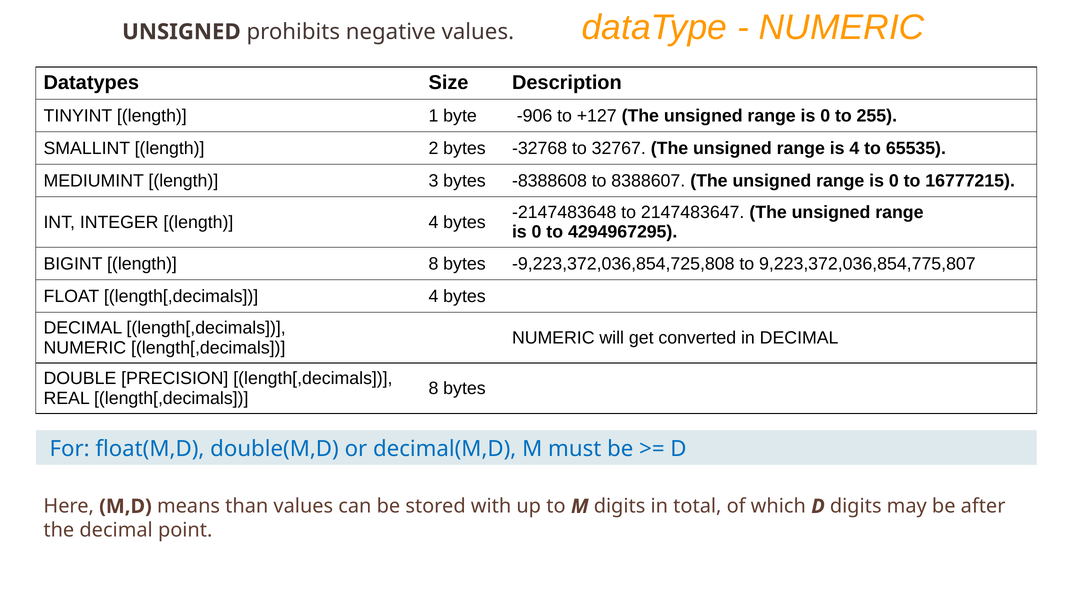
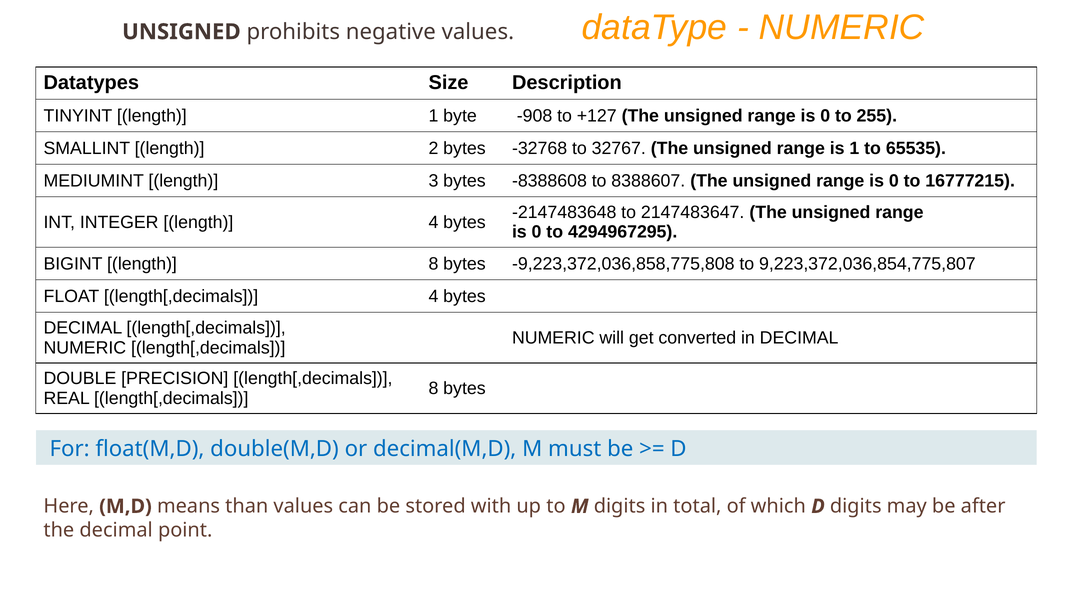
-906: -906 -> -908 (535, 116)
is 4: 4 -> 1 (854, 148)
-9,223,372,036,854,725,808: -9,223,372,036,854,725,808 -> -9,223,372,036,858,775,808 (623, 264)
